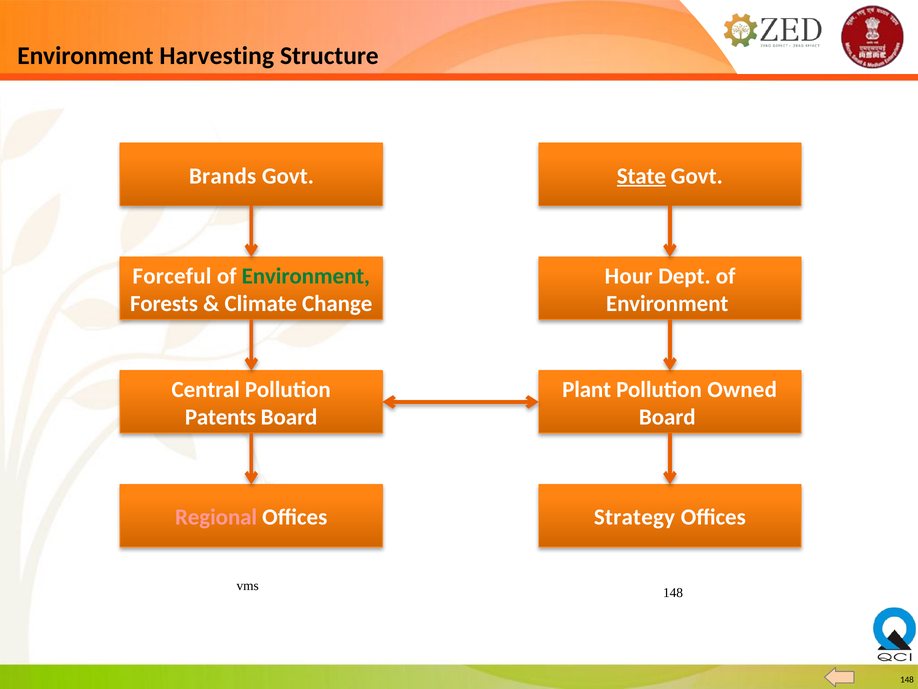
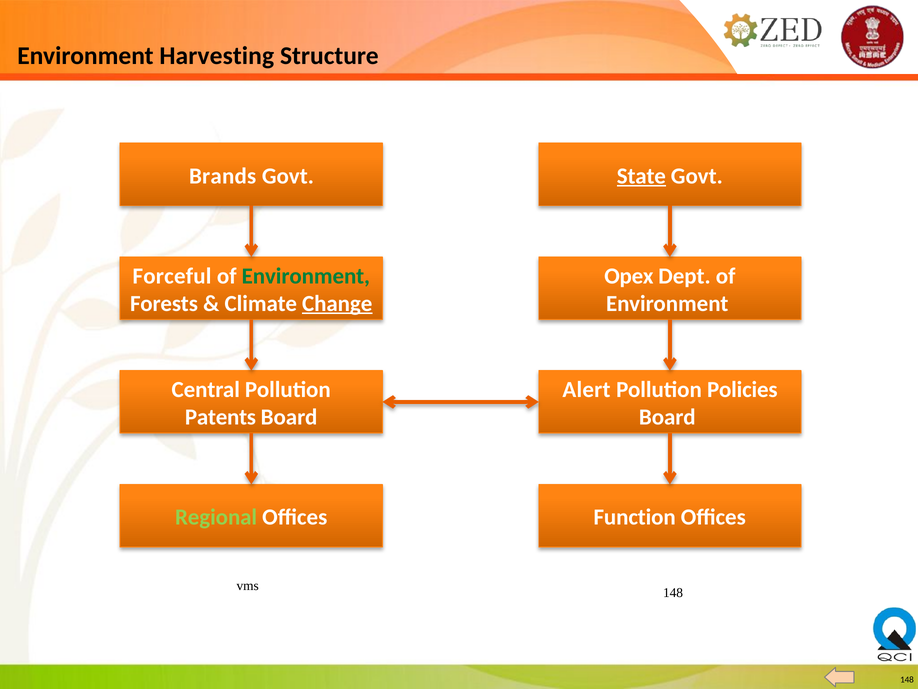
Hour: Hour -> Opex (629, 276)
Change underline: none -> present (337, 303)
Plant: Plant -> Alert (586, 389)
Owned: Owned -> Policies (742, 389)
Regional colour: pink -> light green (216, 517)
Strategy: Strategy -> Function (635, 517)
